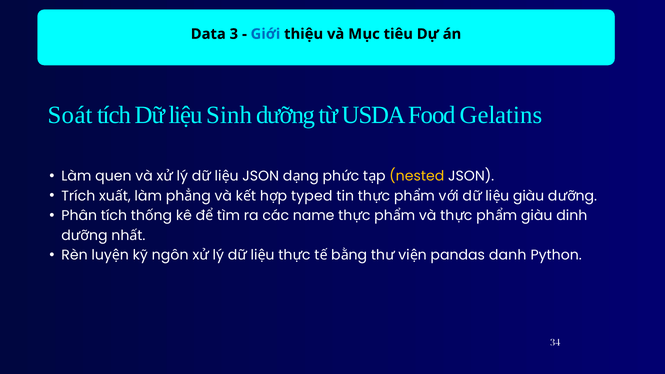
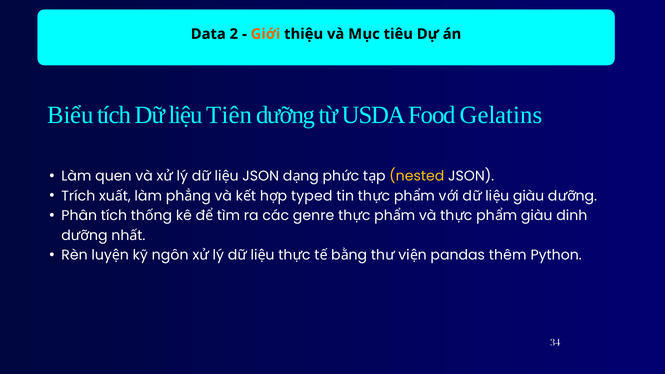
3: 3 -> 2 (234, 34)
Giới colour: blue -> orange (265, 34)
Soát: Soát -> Biểu (71, 115)
Sinh: Sinh -> Tiên (229, 115)
name: name -> genre (314, 216)
danh: danh -> thêm (508, 255)
